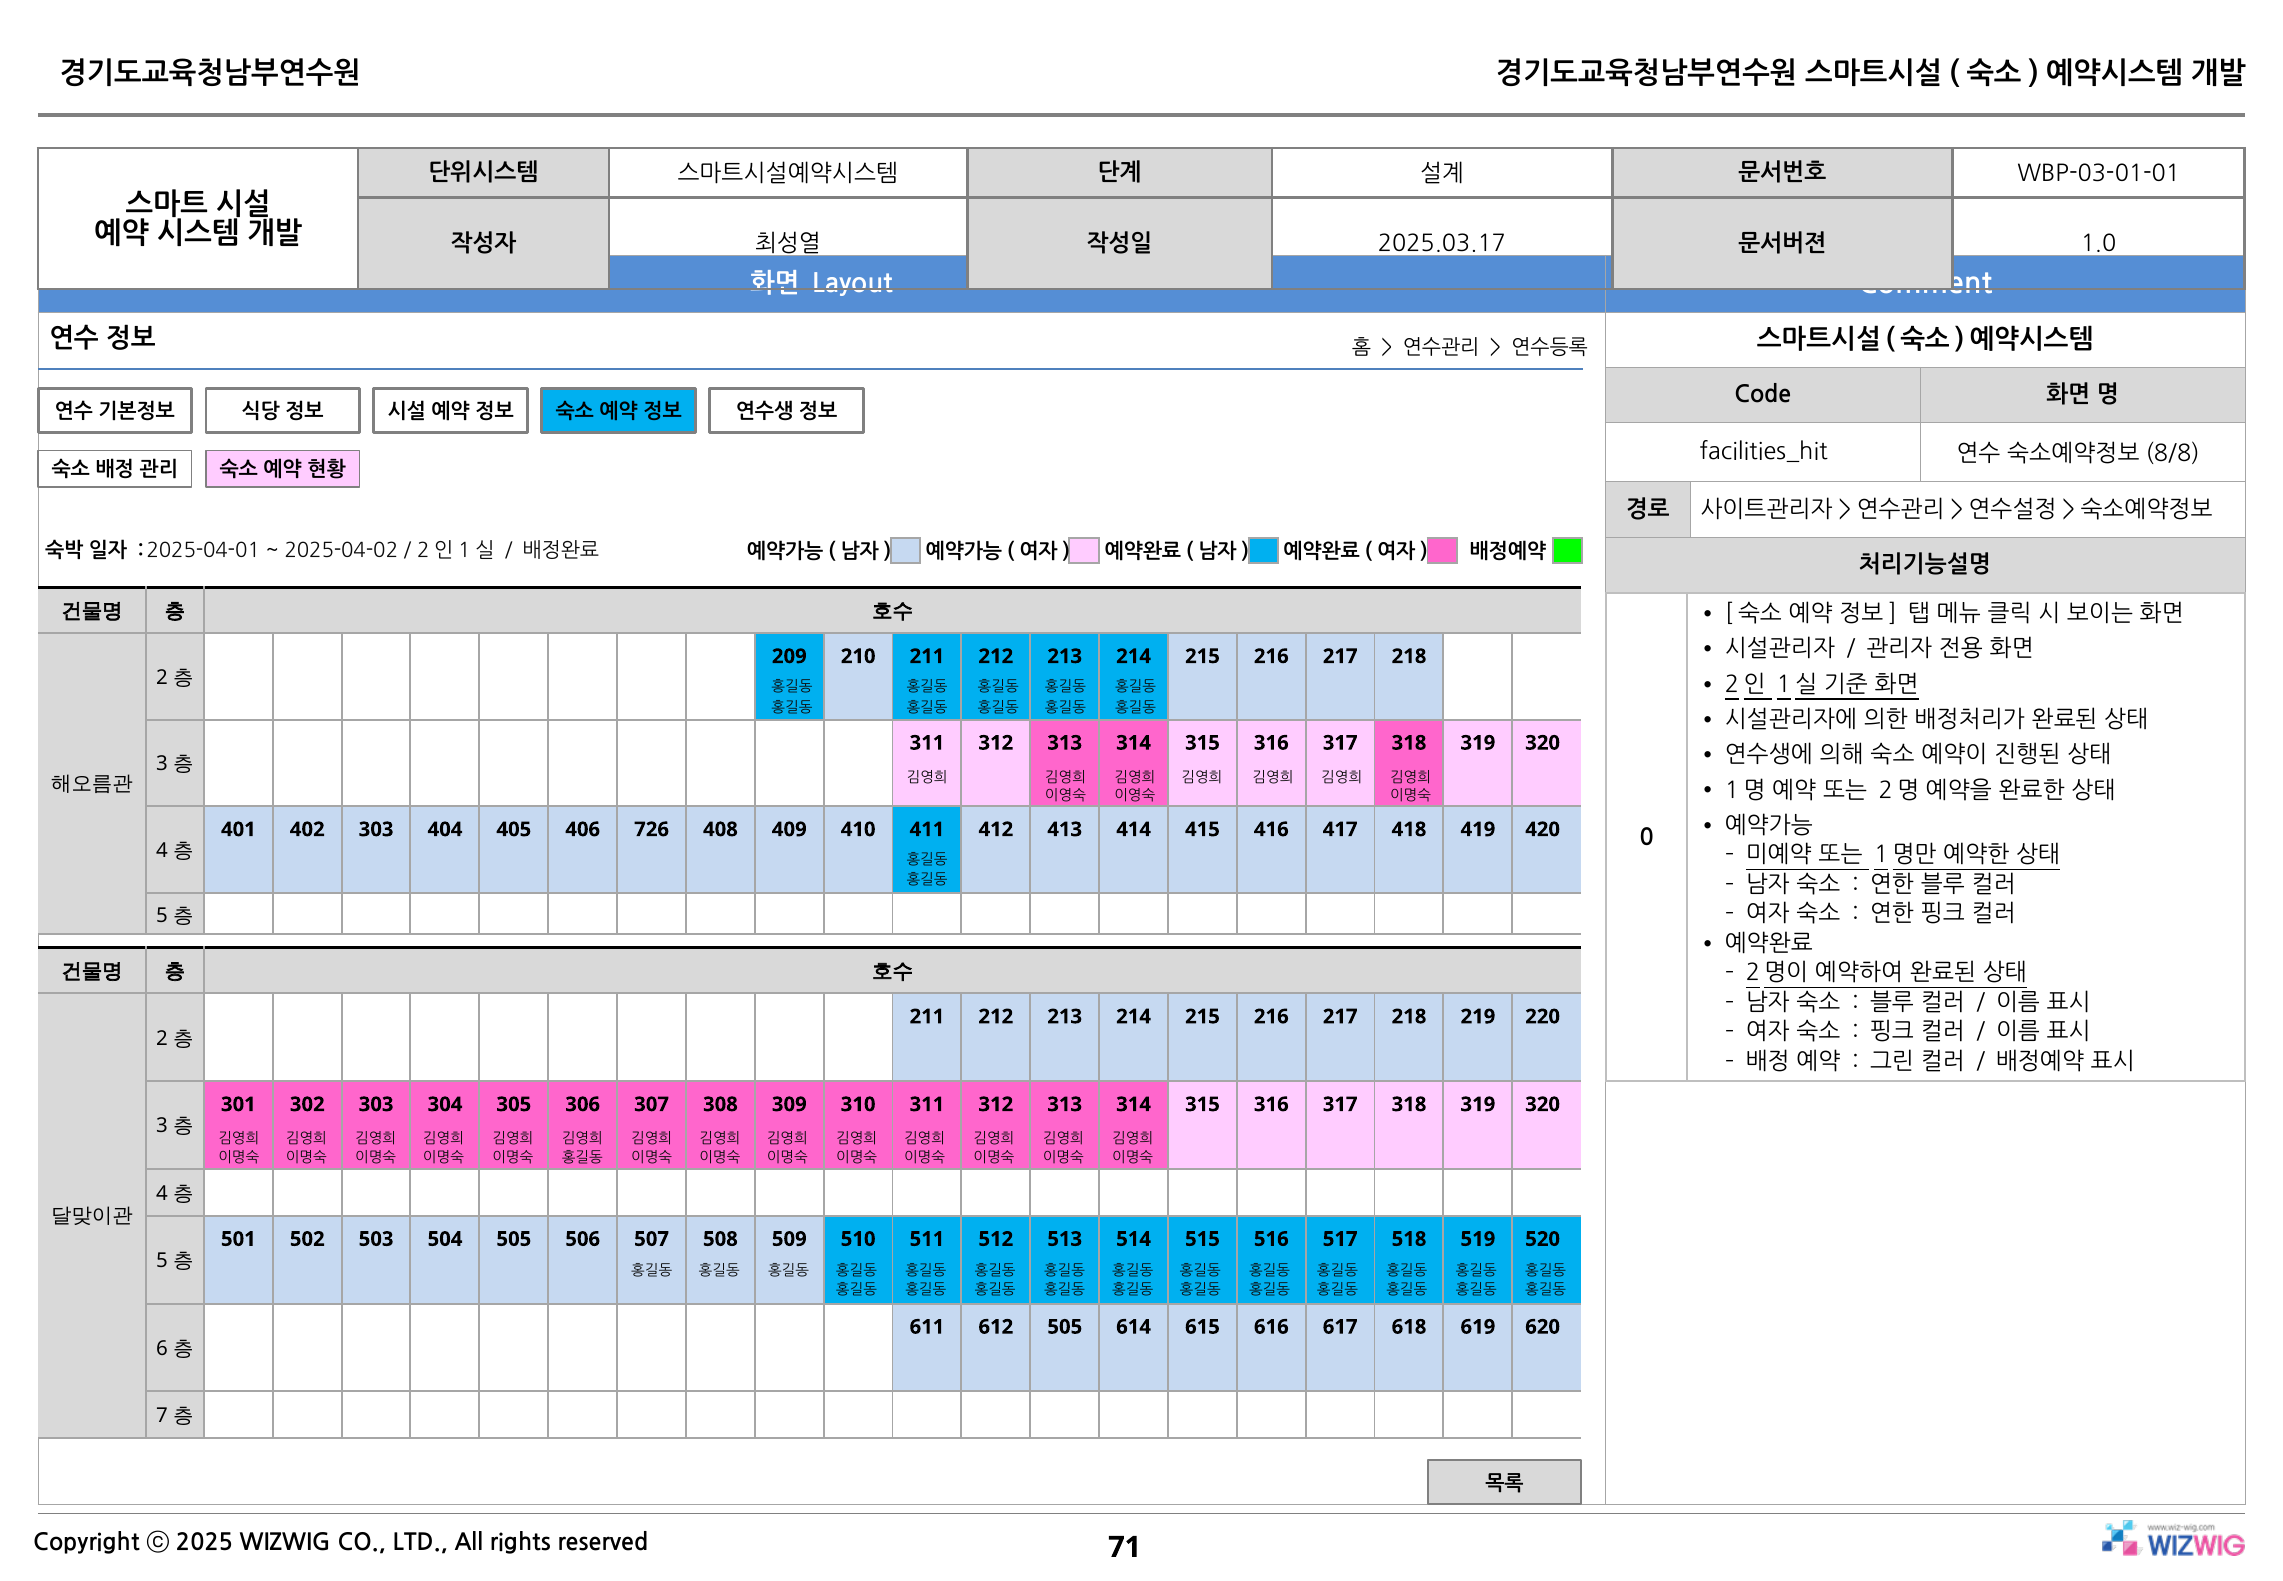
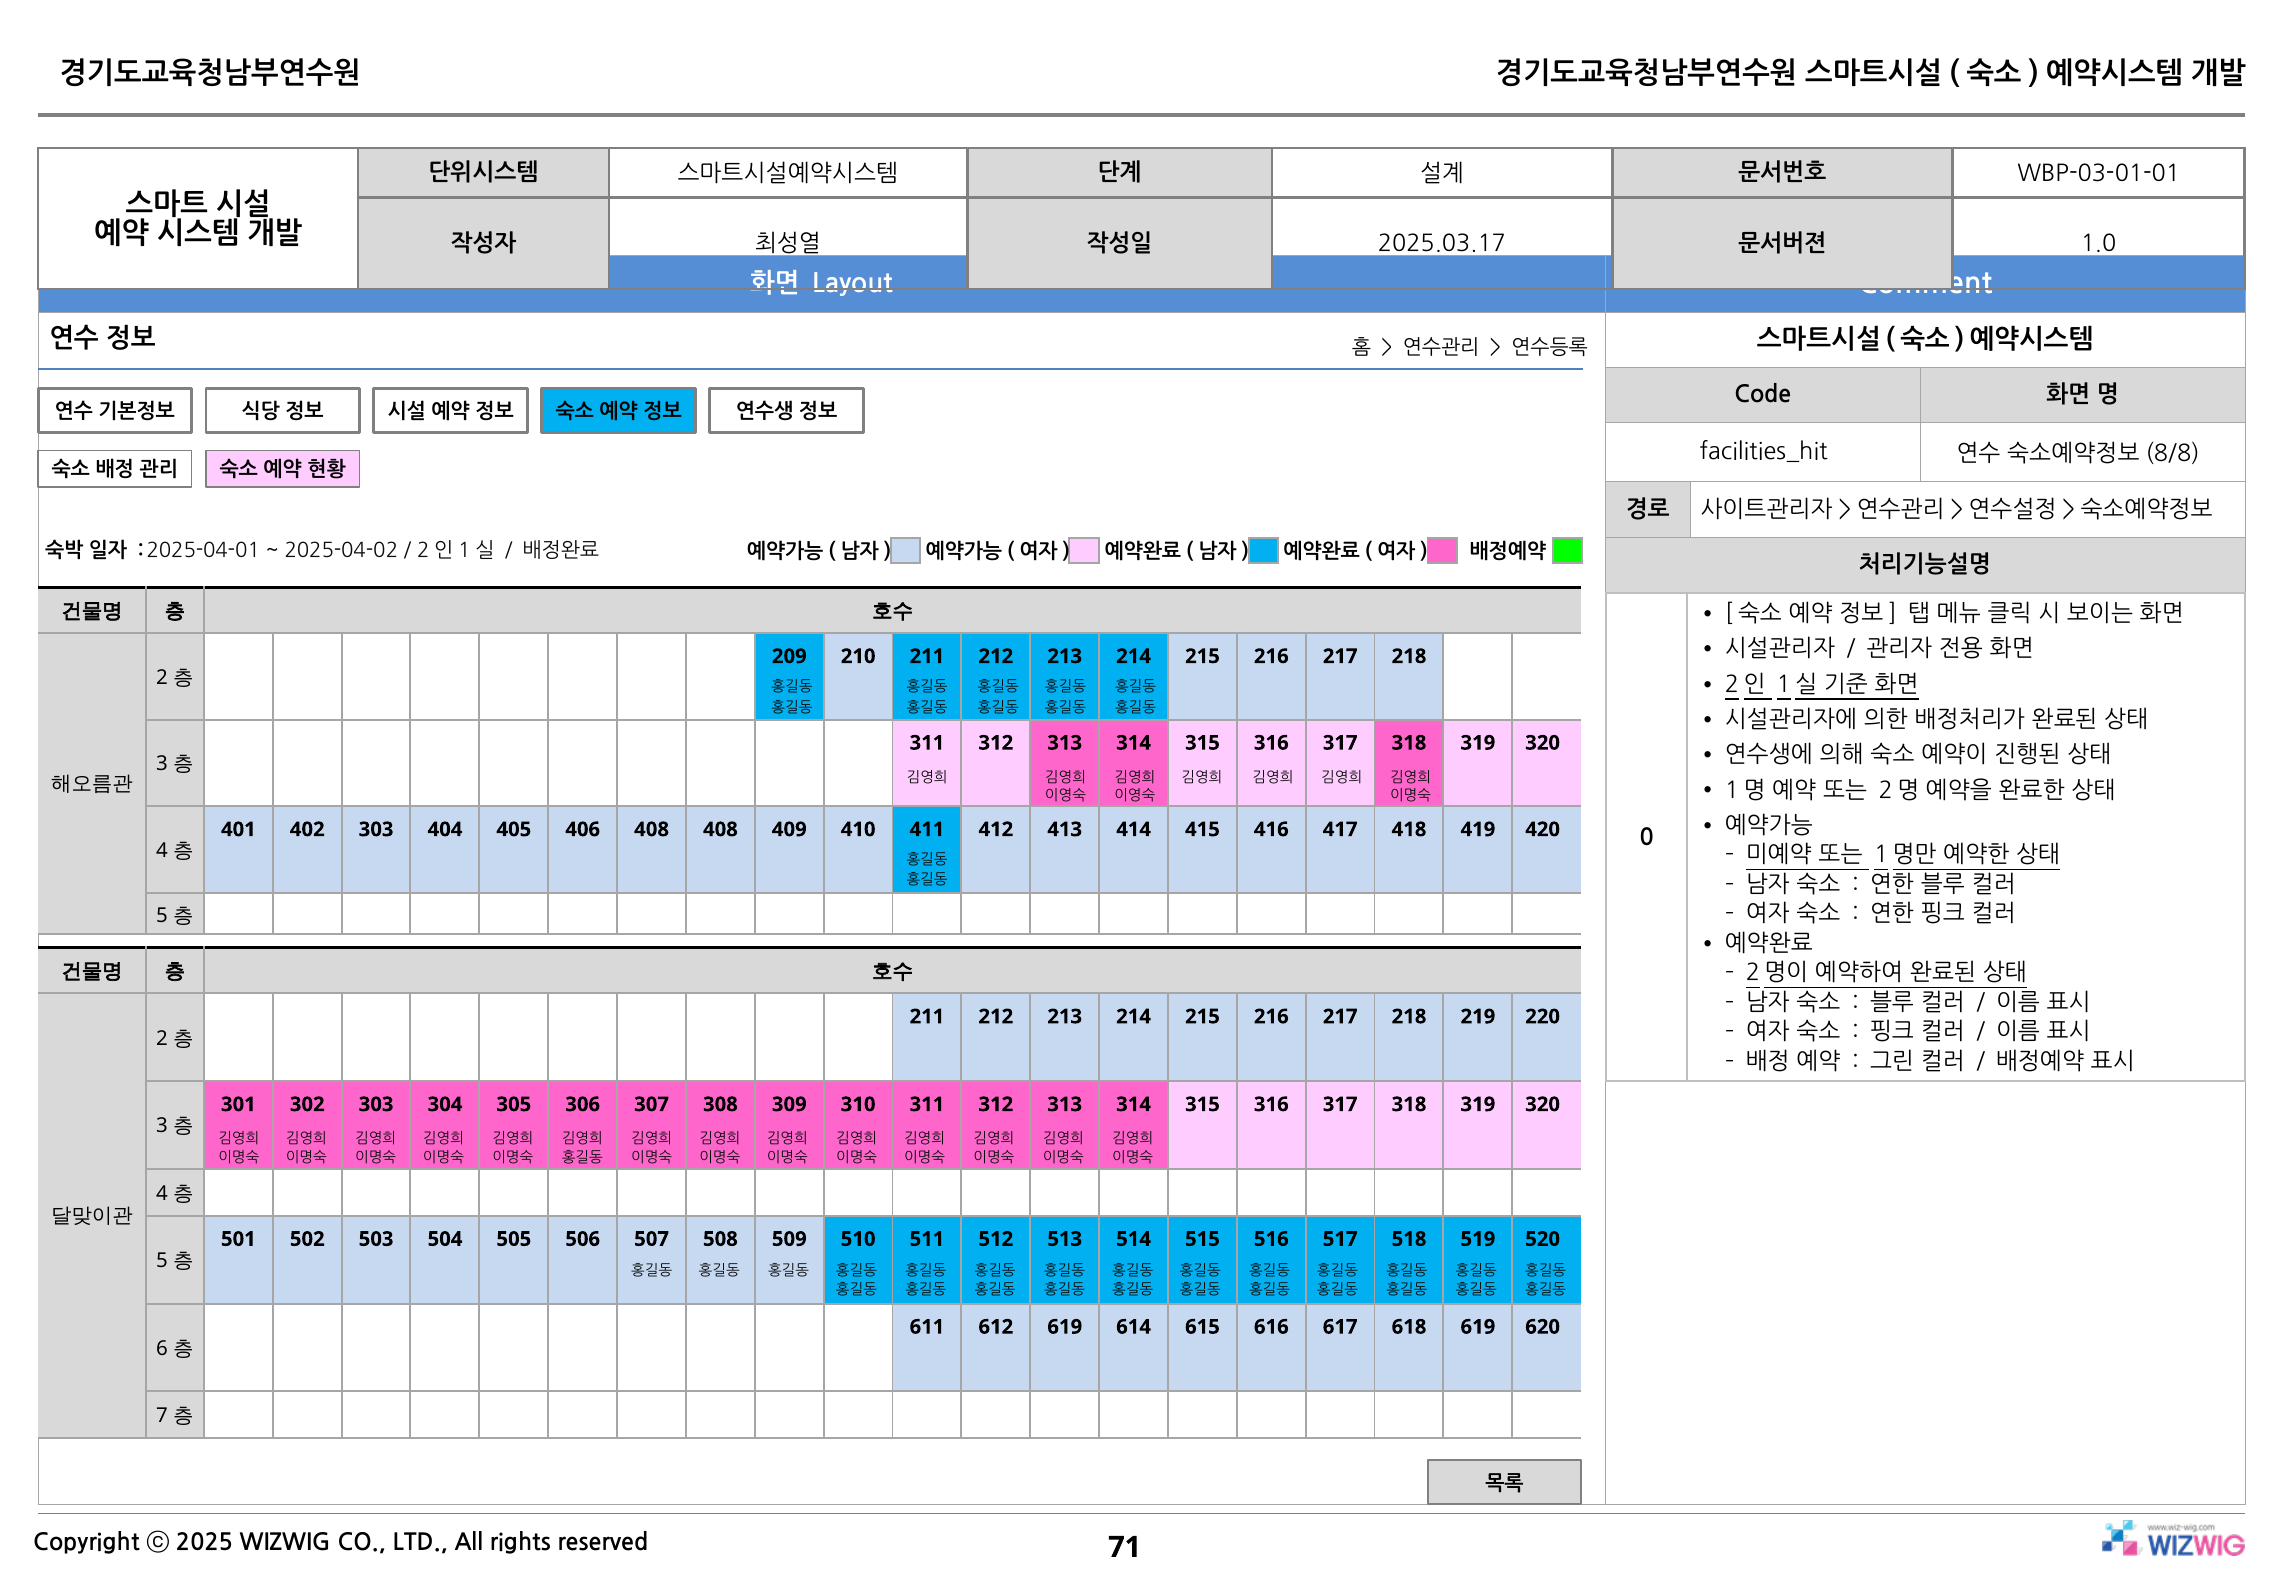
406 726: 726 -> 408 (652, 829)
612 505: 505 -> 619 (1065, 1327)
